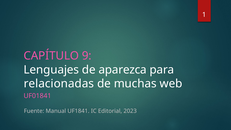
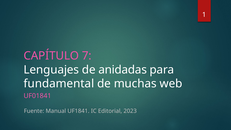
9: 9 -> 7 (87, 56)
aparezca: aparezca -> anidadas (123, 70)
relacionadas: relacionadas -> fundamental (59, 84)
